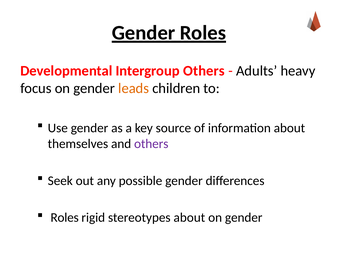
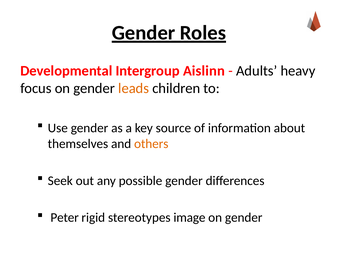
Intergroup Others: Others -> Aislinn (204, 71)
others colour: purple -> orange (151, 143)
Roles: Roles -> Peter (65, 217)
stereotypes about: about -> image (189, 217)
